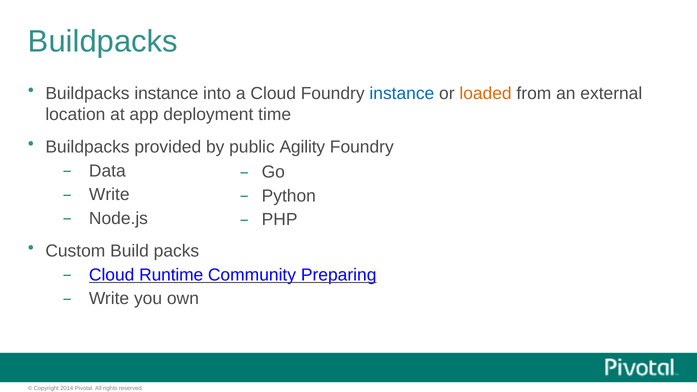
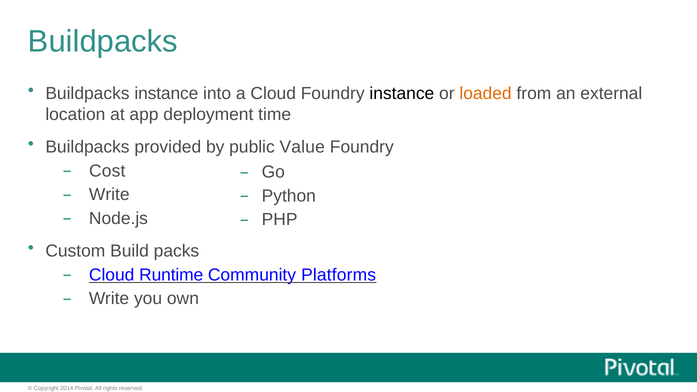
instance colour: blue -> black (402, 94)
Agility: Agility -> Value (302, 147)
Data: Data -> Cost (107, 171)
Preparing: Preparing -> Platforms (339, 275)
